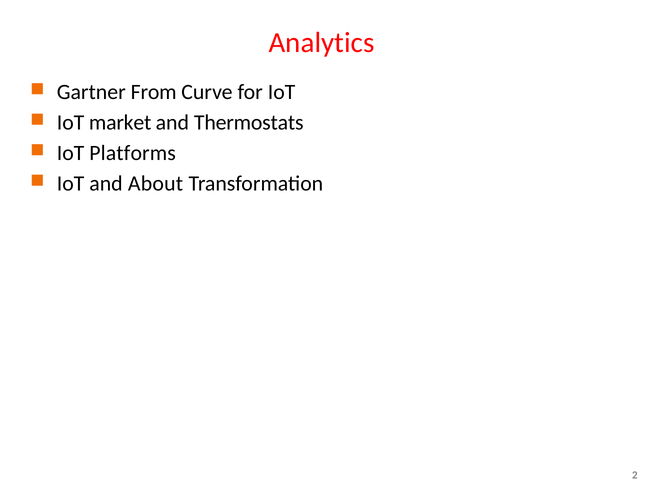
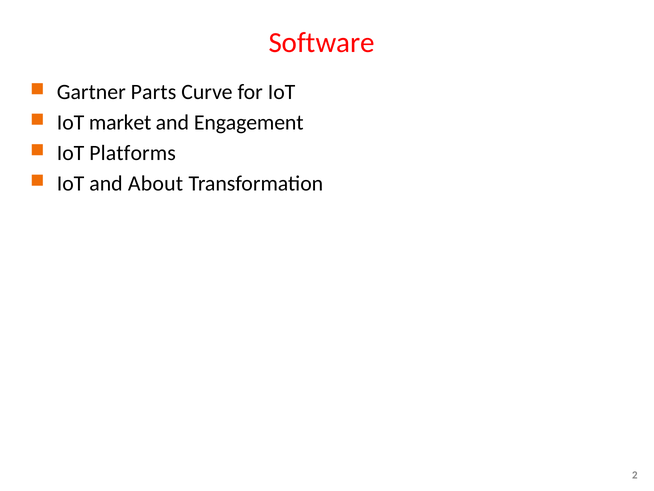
Analytics: Analytics -> Software (322, 43)
From: From -> Parts (153, 92)
Thermostats: Thermostats -> Engagement (249, 122)
